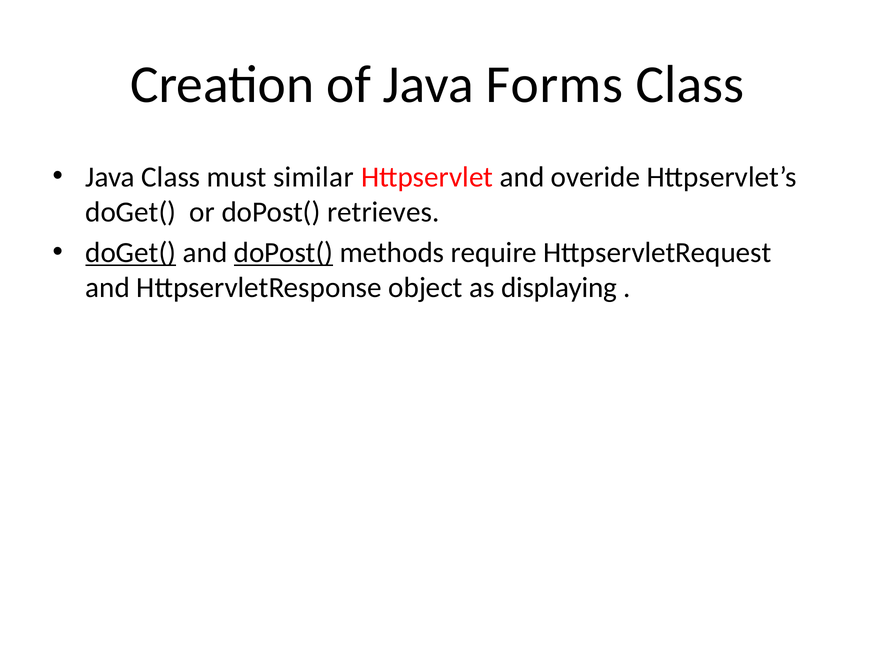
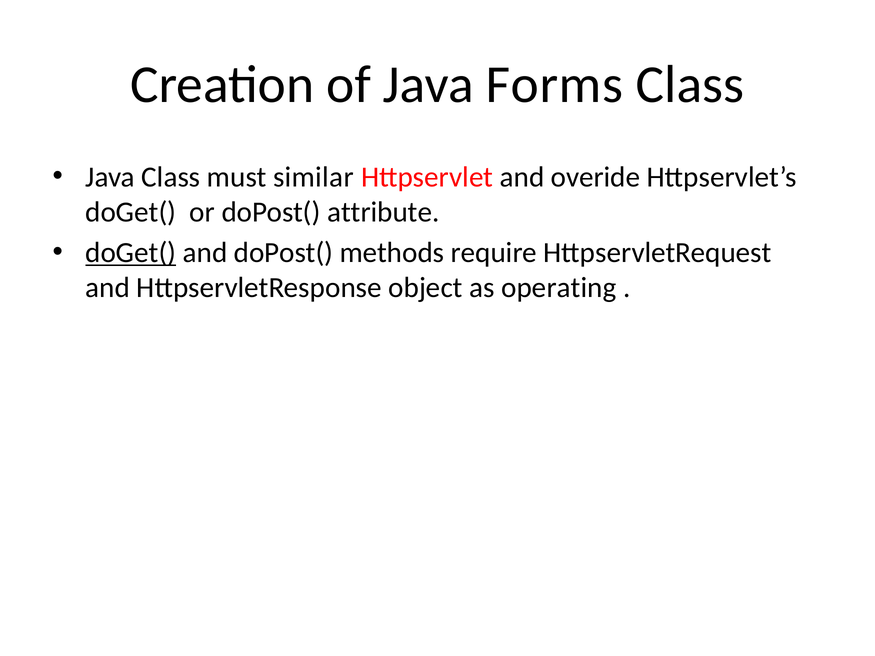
retrieves: retrieves -> attribute (383, 212)
doPost( underline: present -> none (284, 253)
displaying: displaying -> operating (559, 288)
